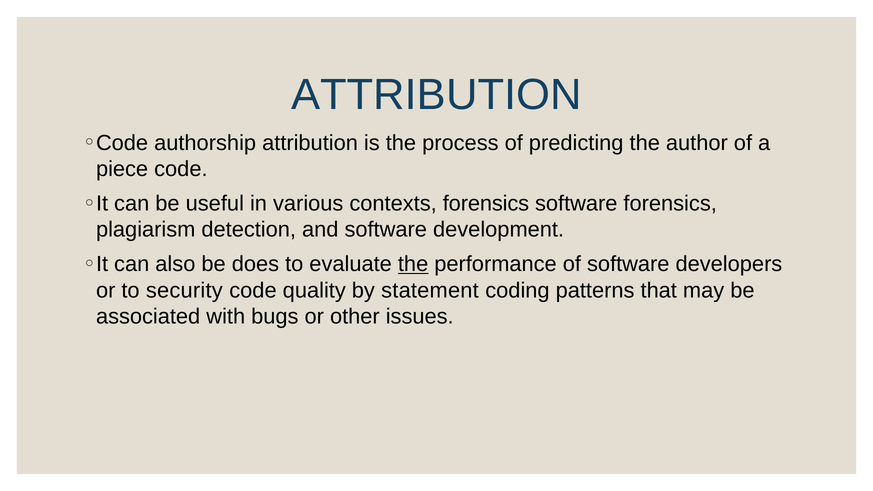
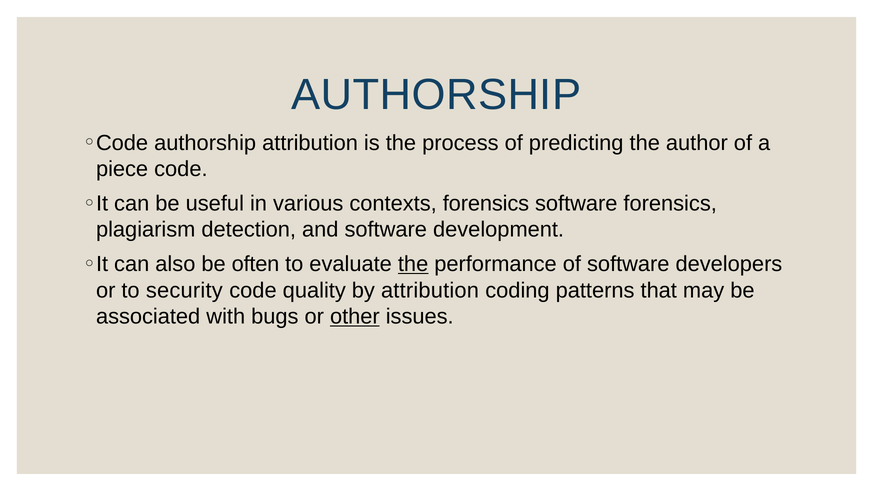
ATTRIBUTION: ATTRIBUTION -> AUTHORSHIP (436, 95)
does: does -> often (256, 264)
by statement: statement -> attribution (430, 290)
other underline: none -> present (355, 317)
